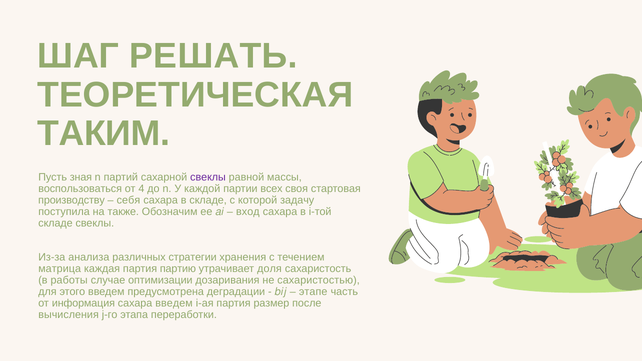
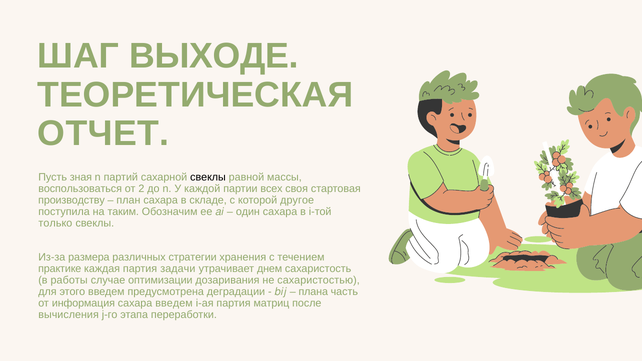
РЕШАТЬ: РЕШАТЬ -> ВЫХОДЕ (214, 56)
ТАКИМ: ТАКИМ -> ОТЧЕТ (103, 134)
свеклы colour: purple -> black (208, 177)
4: 4 -> 2 (141, 189)
себя: себя -> план (128, 200)
задачу: задачу -> другое (297, 200)
также: также -> таким (123, 212)
вход: вход -> один (248, 212)
складе: складе -> только (55, 223)
анализа: анализа -> размера (89, 257)
матрица: матрица -> практике (60, 269)
партию: партию -> задачи (178, 269)
доля: доля -> днем (270, 269)
этапе: этапе -> плана (313, 292)
размер: размер -> матриц (271, 303)
